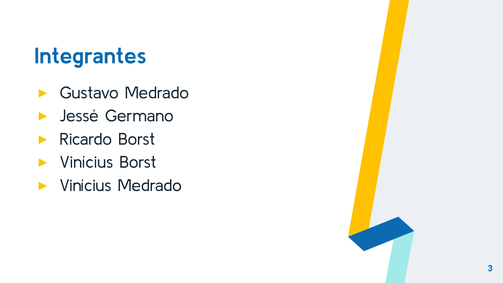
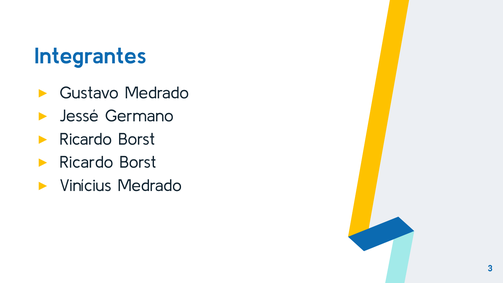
Vinícius: Vinícius -> Ricardo (86, 162)
